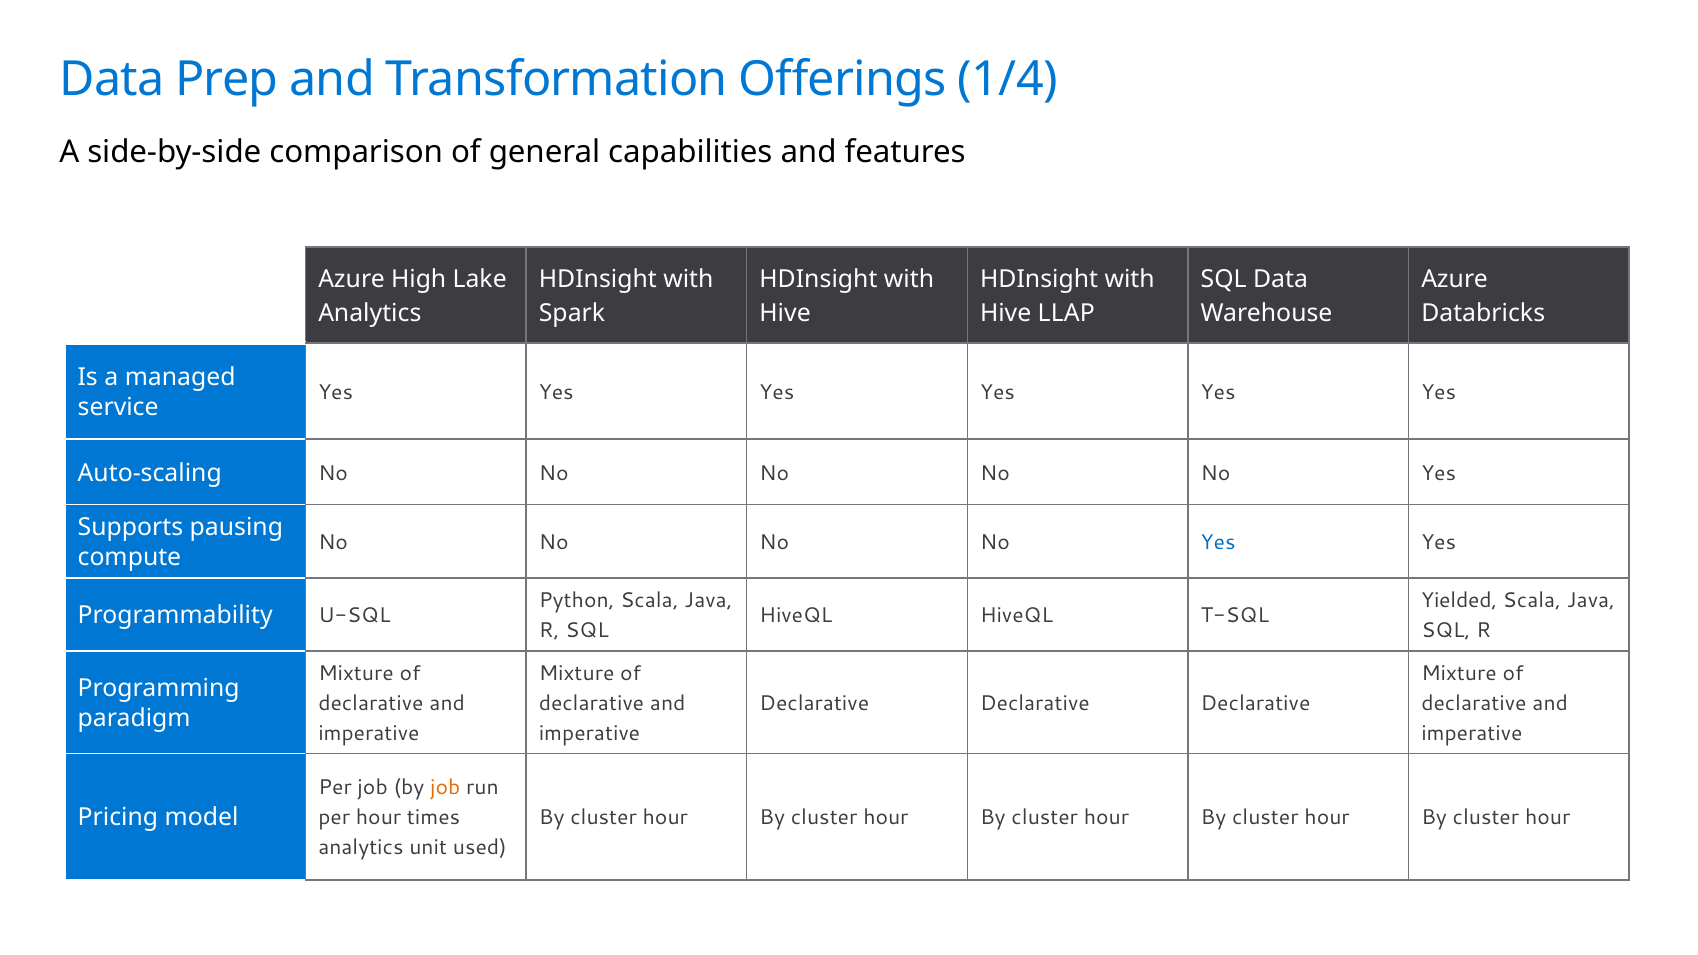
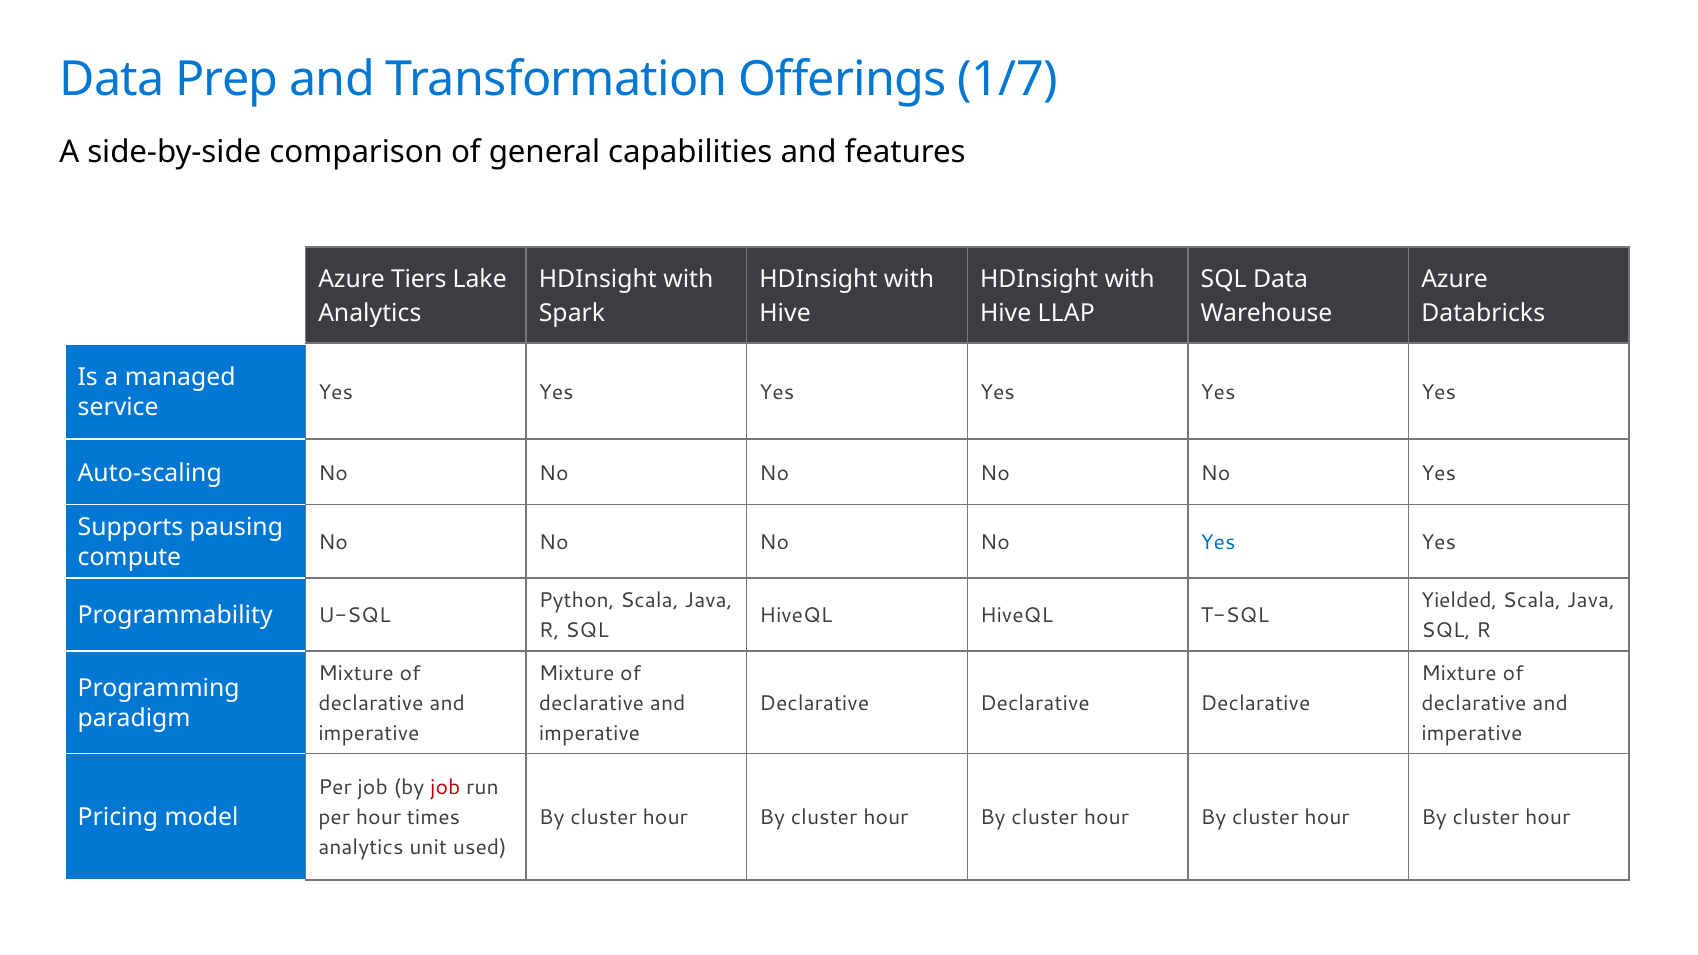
1/4: 1/4 -> 1/7 (1007, 80)
High: High -> Tiers (419, 280)
job colour: orange -> red (445, 788)
